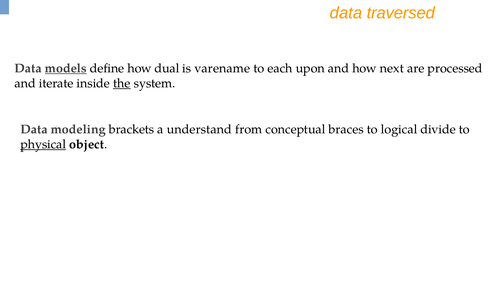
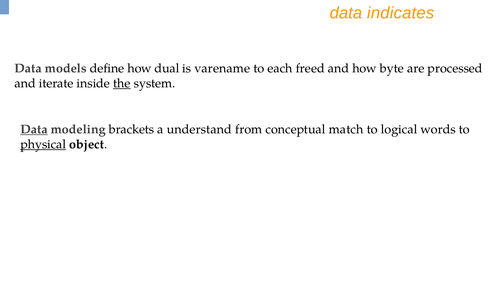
traversed: traversed -> indicates (401, 13)
models underline: present -> none (66, 68)
upon: upon -> freed (310, 68)
next: next -> byte (392, 68)
Data underline: none -> present (34, 129)
braces: braces -> match (346, 129)
divide: divide -> words (438, 129)
